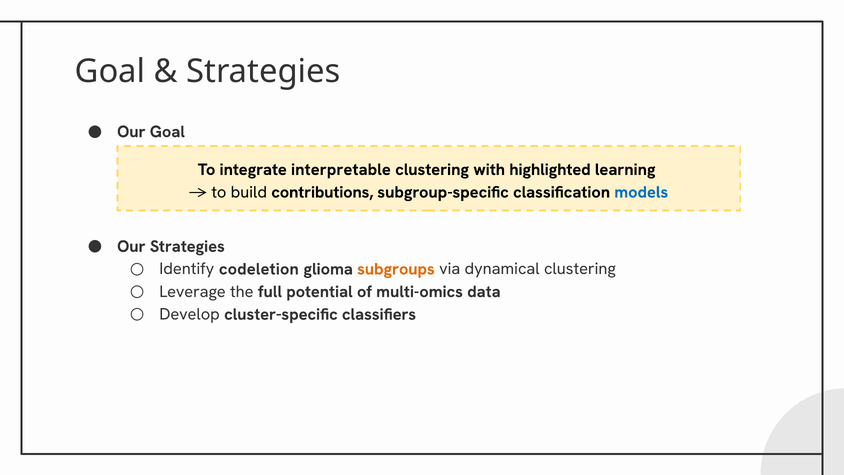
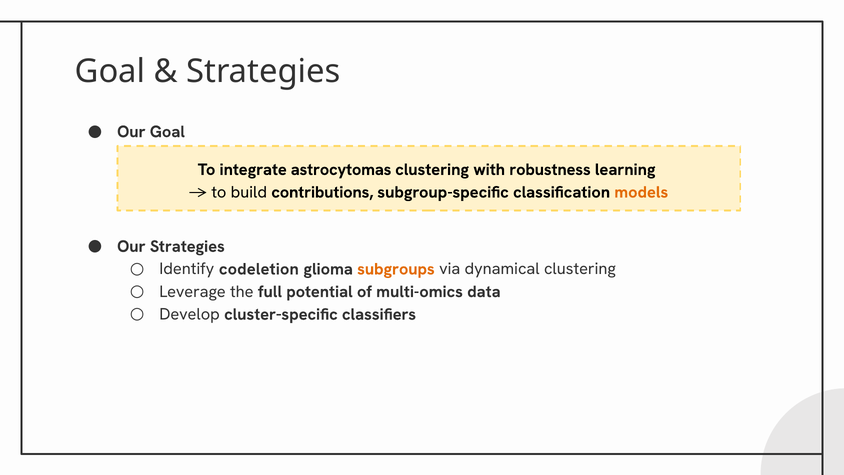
interpretable: interpretable -> astrocytomas (341, 169)
highlighted: highlighted -> robustness (550, 169)
models colour: blue -> orange (641, 192)
